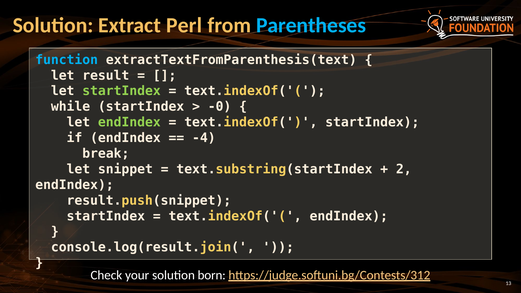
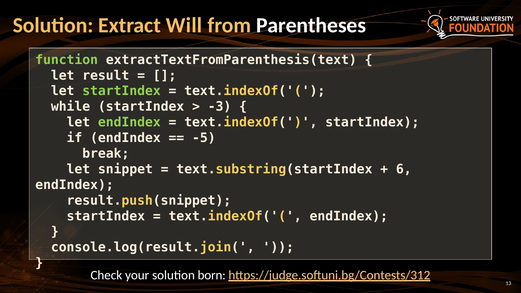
Perl: Perl -> Will (184, 25)
Parentheses colour: light blue -> white (311, 25)
function colour: light blue -> light green (67, 60)
-0: -0 -> -3 (220, 107)
-4: -4 -> -5 (204, 138)
2: 2 -> 6 (404, 169)
